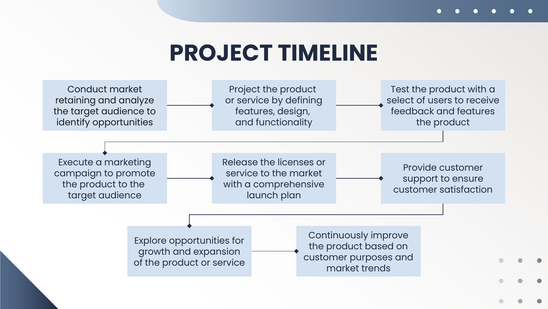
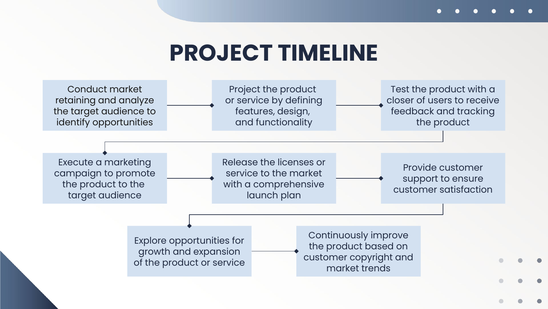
select: select -> closer (400, 100)
and features: features -> tracking (476, 111)
purposes: purposes -> copyright (371, 257)
